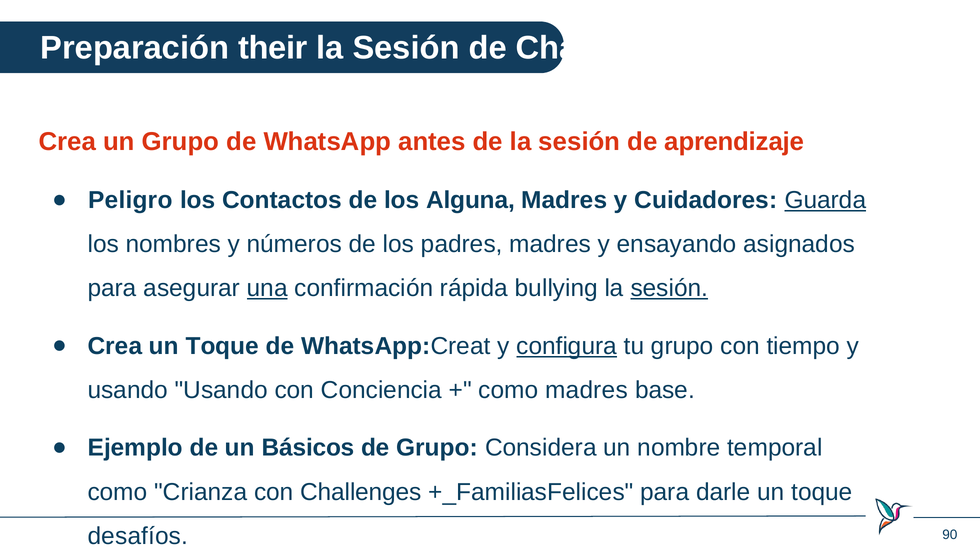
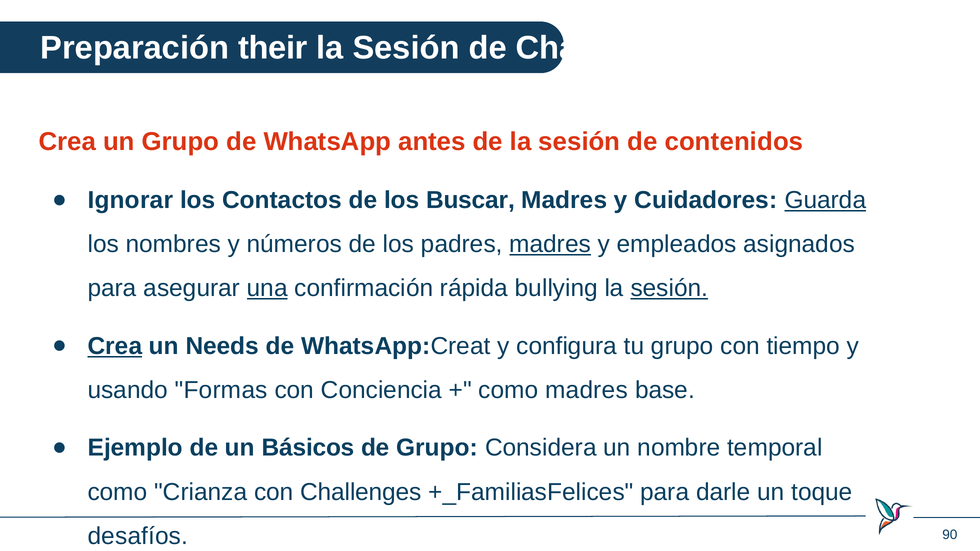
aprendizaje: aprendizaje -> contenidos (734, 142)
Peligro: Peligro -> Ignorar (130, 200)
Alguna: Alguna -> Buscar (471, 200)
madres underline: none -> present (550, 244)
ensayando: ensayando -> empleados (677, 244)
Crea underline: none -> present (115, 346)
Toque: Toque -> Needs (222, 346)
configura underline: present -> none (567, 346)
usando Usando: Usando -> Formas (221, 390)
